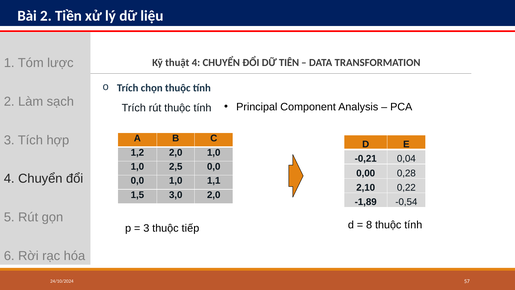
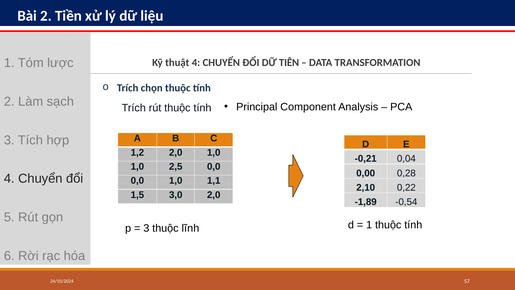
tiếp: tiếp -> lĩnh (190, 228)
8: 8 -> 1 (369, 225)
